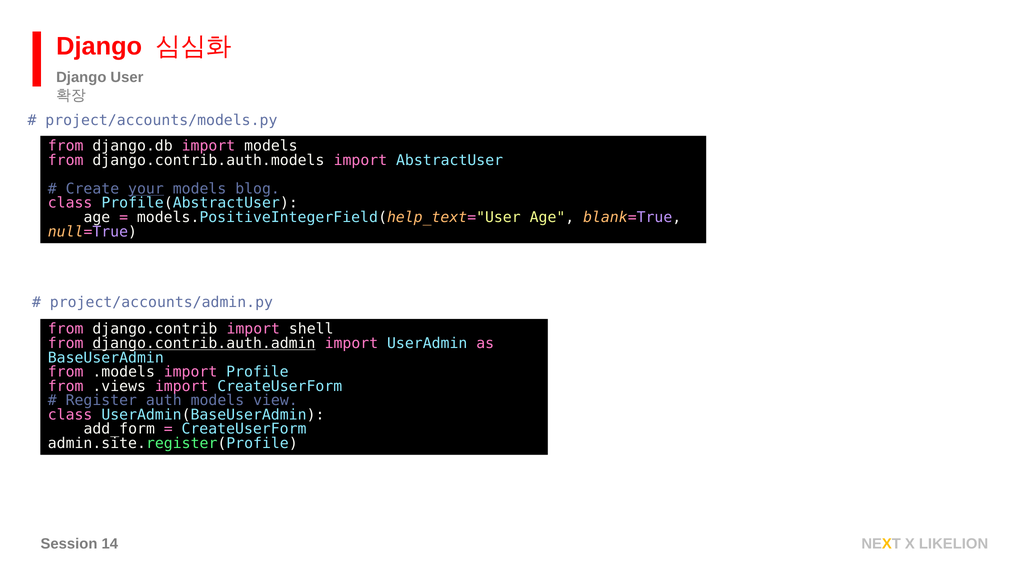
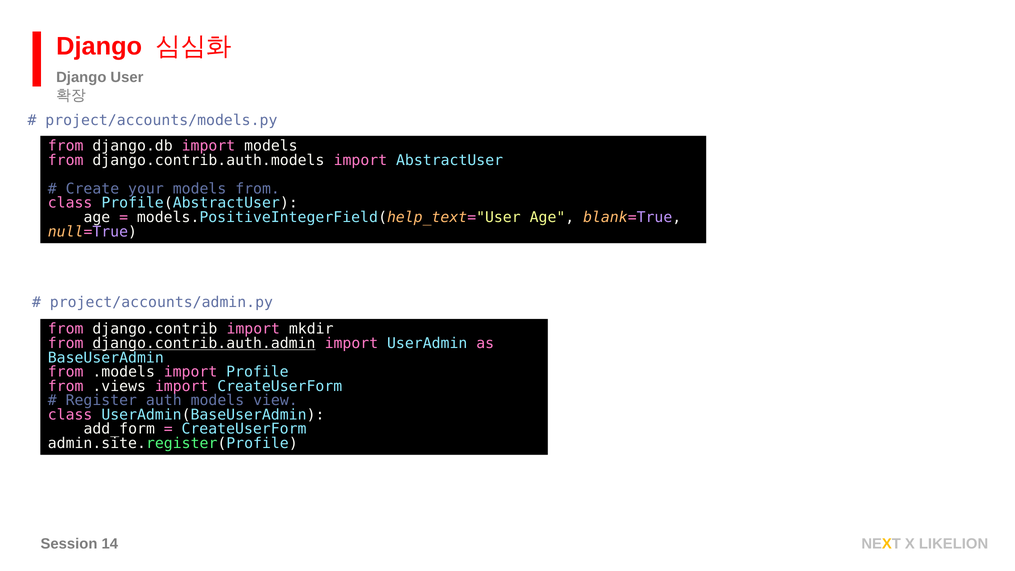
your underline: present -> none (146, 189)
blog: blog -> from (258, 189)
shell: shell -> mkdir (311, 329)
